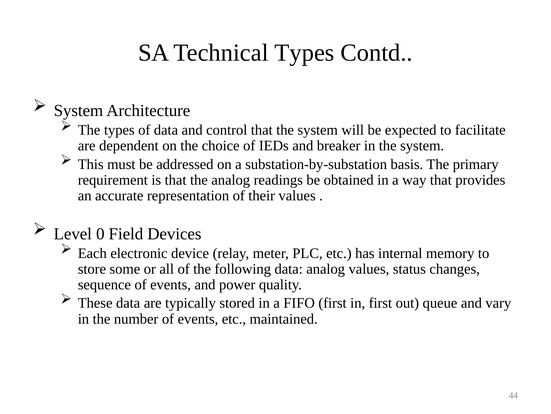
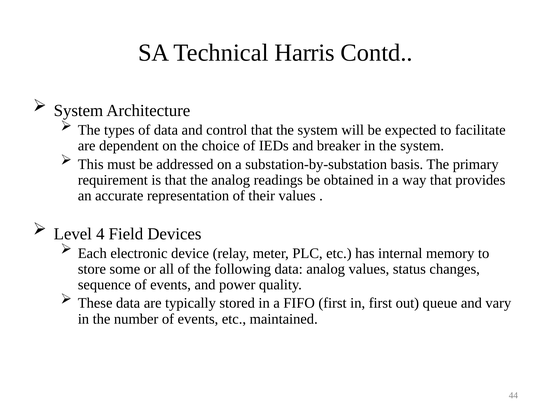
Technical Types: Types -> Harris (305, 53)
0: 0 -> 4 (100, 233)
